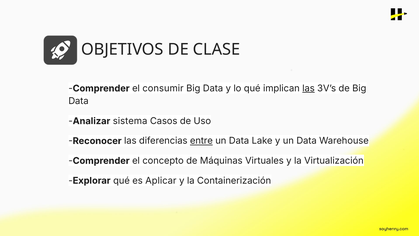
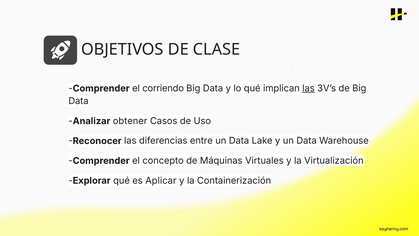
consumir: consumir -> corriendo (163, 88)
sistema: sistema -> obtener (130, 121)
entre underline: present -> none (201, 141)
